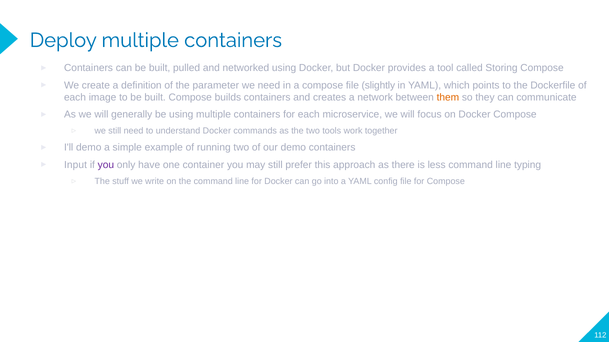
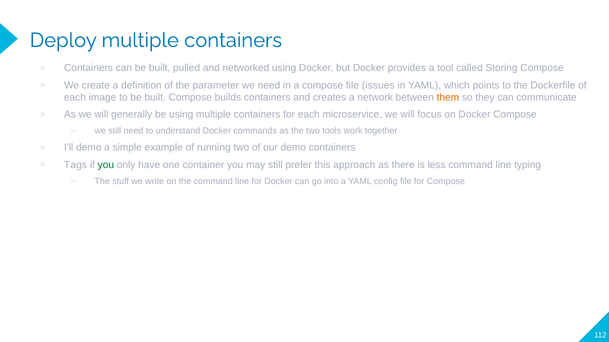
slightly: slightly -> issues (378, 85)
Input: Input -> Tags (76, 165)
you colour: purple -> green (106, 165)
